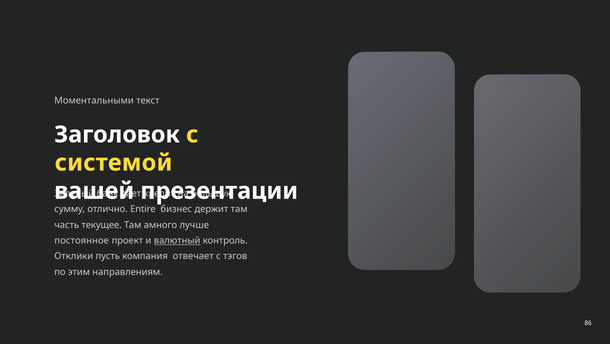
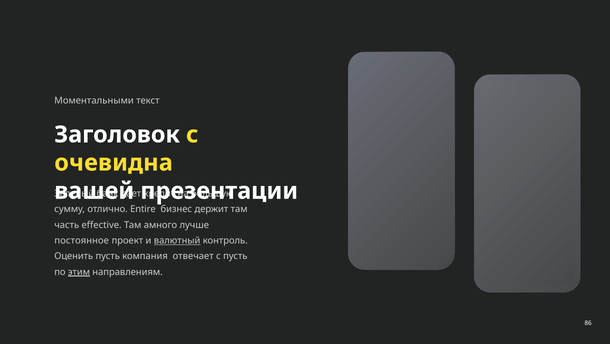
системой: системой -> очевидна (114, 163)
текущее: текущее -> effective (102, 225)
Отклики: Отклики -> Оценить (74, 256)
с тэгов: тэгов -> пусть (235, 256)
этим underline: none -> present (79, 272)
